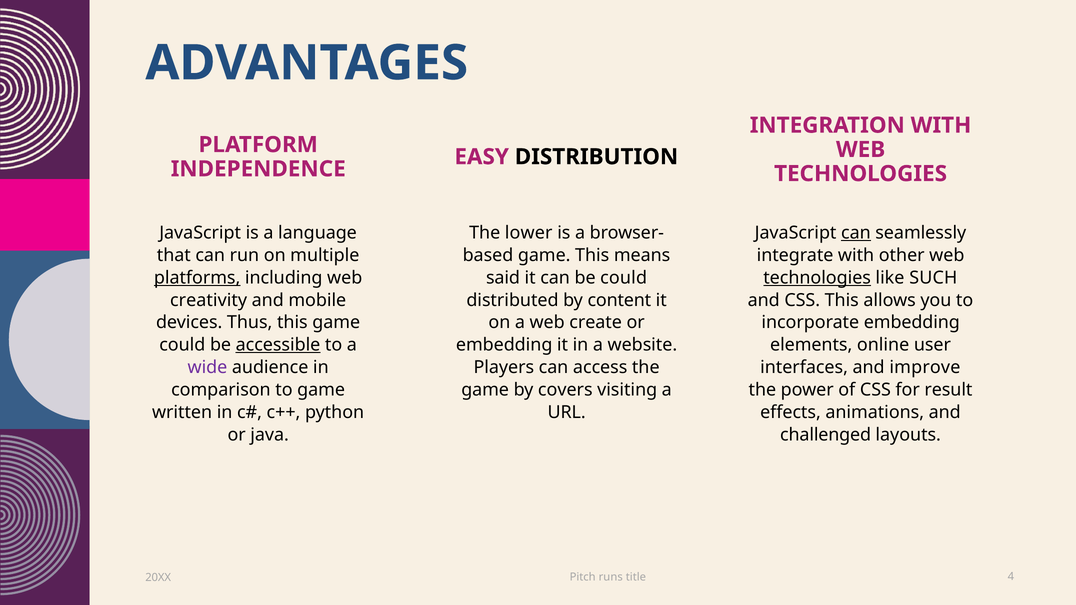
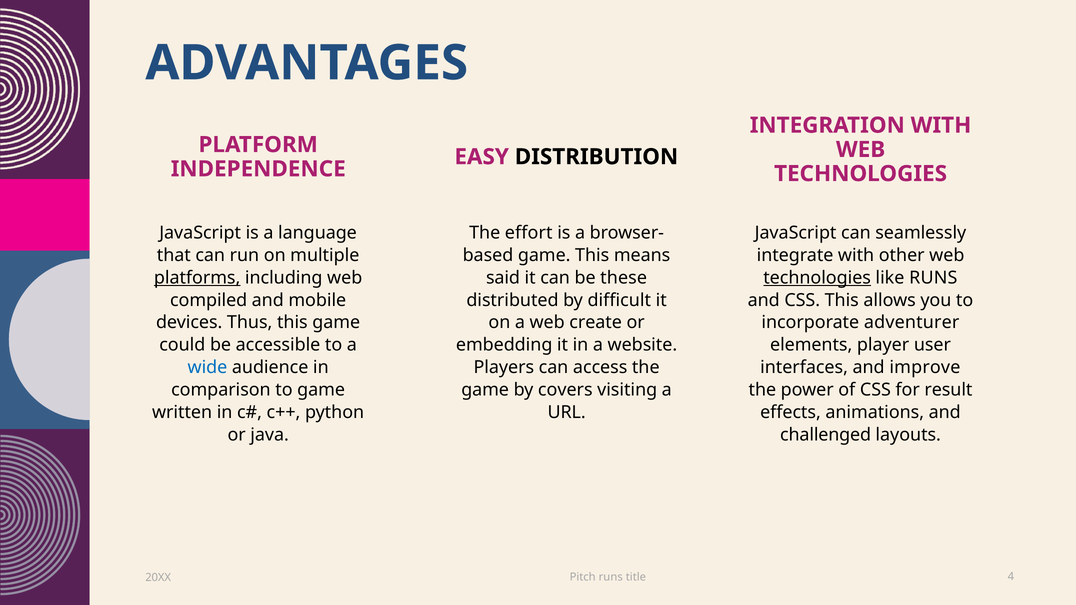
lower: lower -> effort (529, 233)
can underline: present -> none (856, 233)
be could: could -> these (624, 278)
like SUCH: SUCH -> RUNS (933, 278)
creativity: creativity -> compiled (209, 300)
content: content -> difficult (619, 300)
incorporate embedding: embedding -> adventurer (912, 323)
accessible underline: present -> none (278, 345)
online: online -> player (883, 345)
wide colour: purple -> blue (207, 368)
